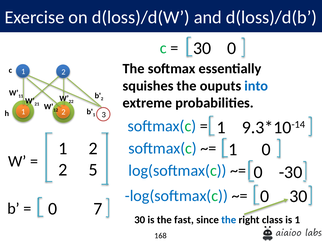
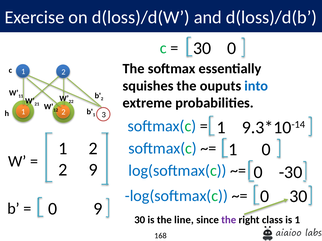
2 5: 5 -> 9 (93, 170)
0 7: 7 -> 9 (98, 209)
fast: fast -> line (184, 220)
the colour: blue -> purple (229, 220)
